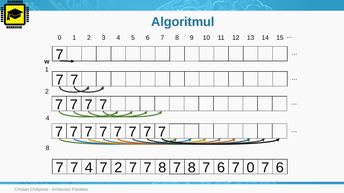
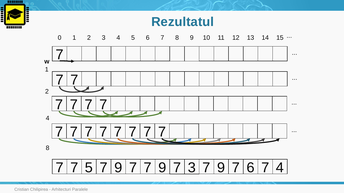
Algoritmul: Algoritmul -> Rezultatul (183, 22)
7 4: 4 -> 5 (89, 168)
2: 2 -> 9 (118, 168)
7 7 8: 8 -> 9 (162, 168)
8: 8 -> 3 (192, 168)
6: 6 -> 9 (221, 168)
0: 0 -> 6 (251, 168)
6: 6 -> 4 (280, 168)
